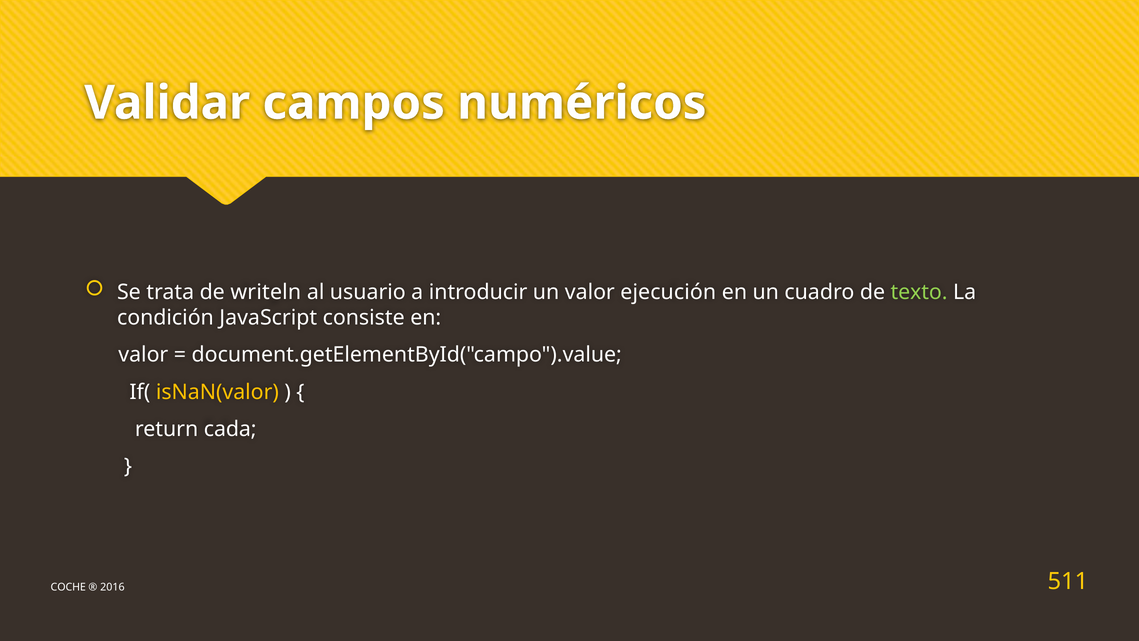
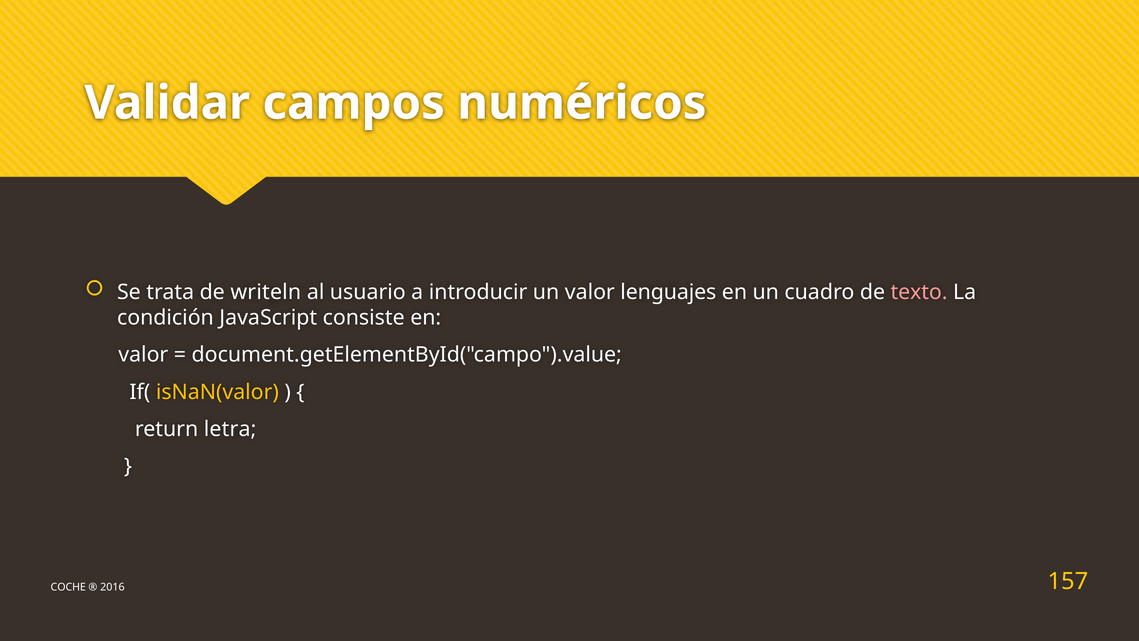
ejecución: ejecución -> lenguajes (668, 292)
texto colour: light green -> pink (919, 292)
cada: cada -> letra (230, 429)
511: 511 -> 157 (1068, 581)
